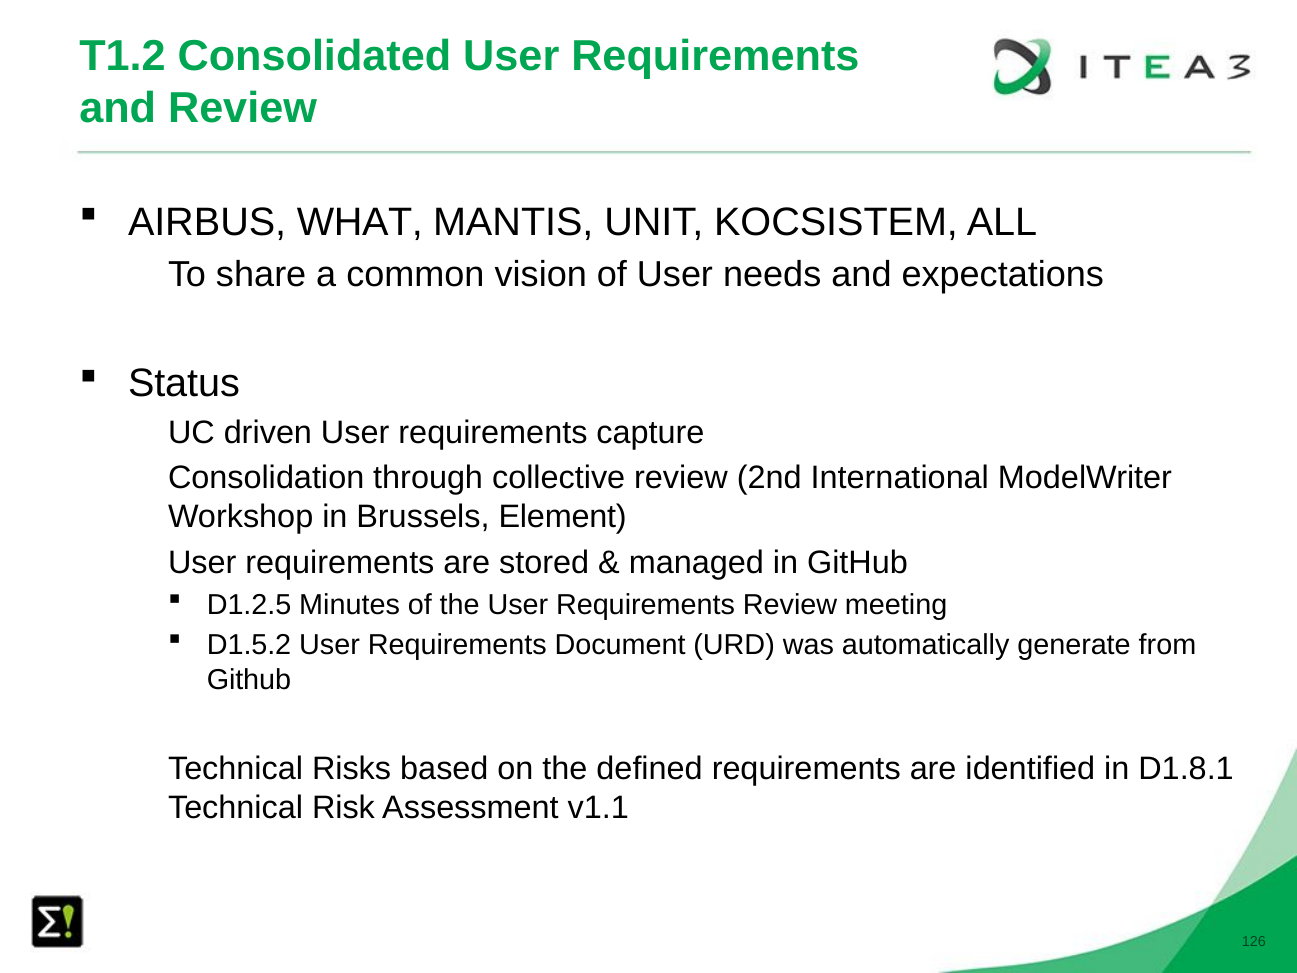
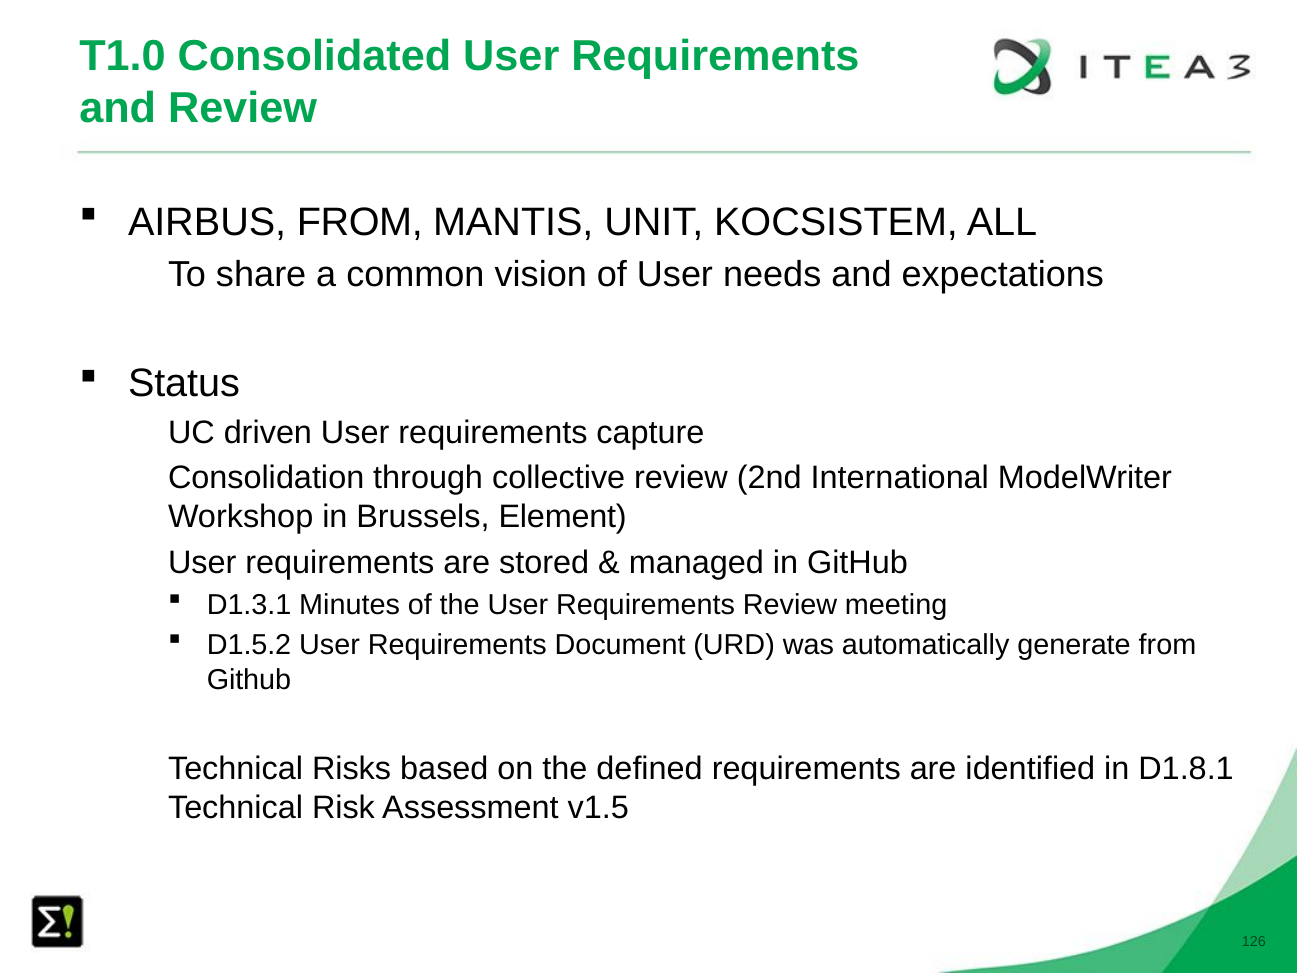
T1.2: T1.2 -> T1.0 (123, 57)
AIRBUS WHAT: WHAT -> FROM (360, 222)
D1.2.5: D1.2.5 -> D1.3.1 (249, 604)
v1.1: v1.1 -> v1.5 (598, 807)
